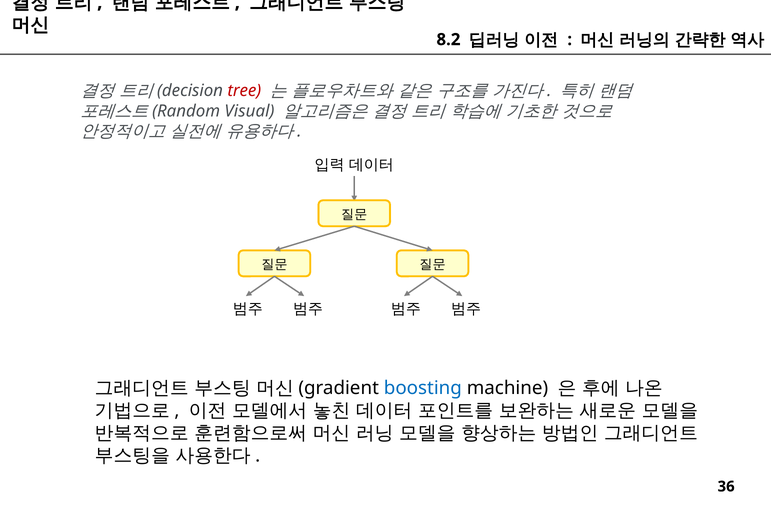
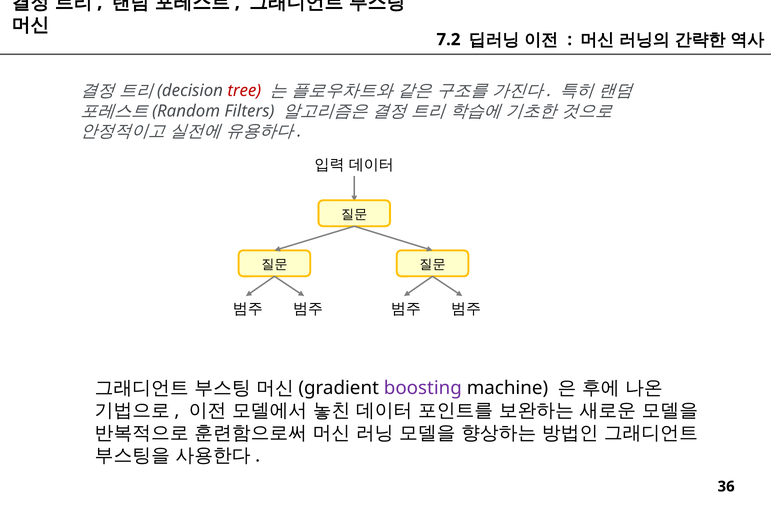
8.2: 8.2 -> 7.2 (448, 40)
Visual: Visual -> Filters (249, 111)
boosting colour: blue -> purple (423, 388)
